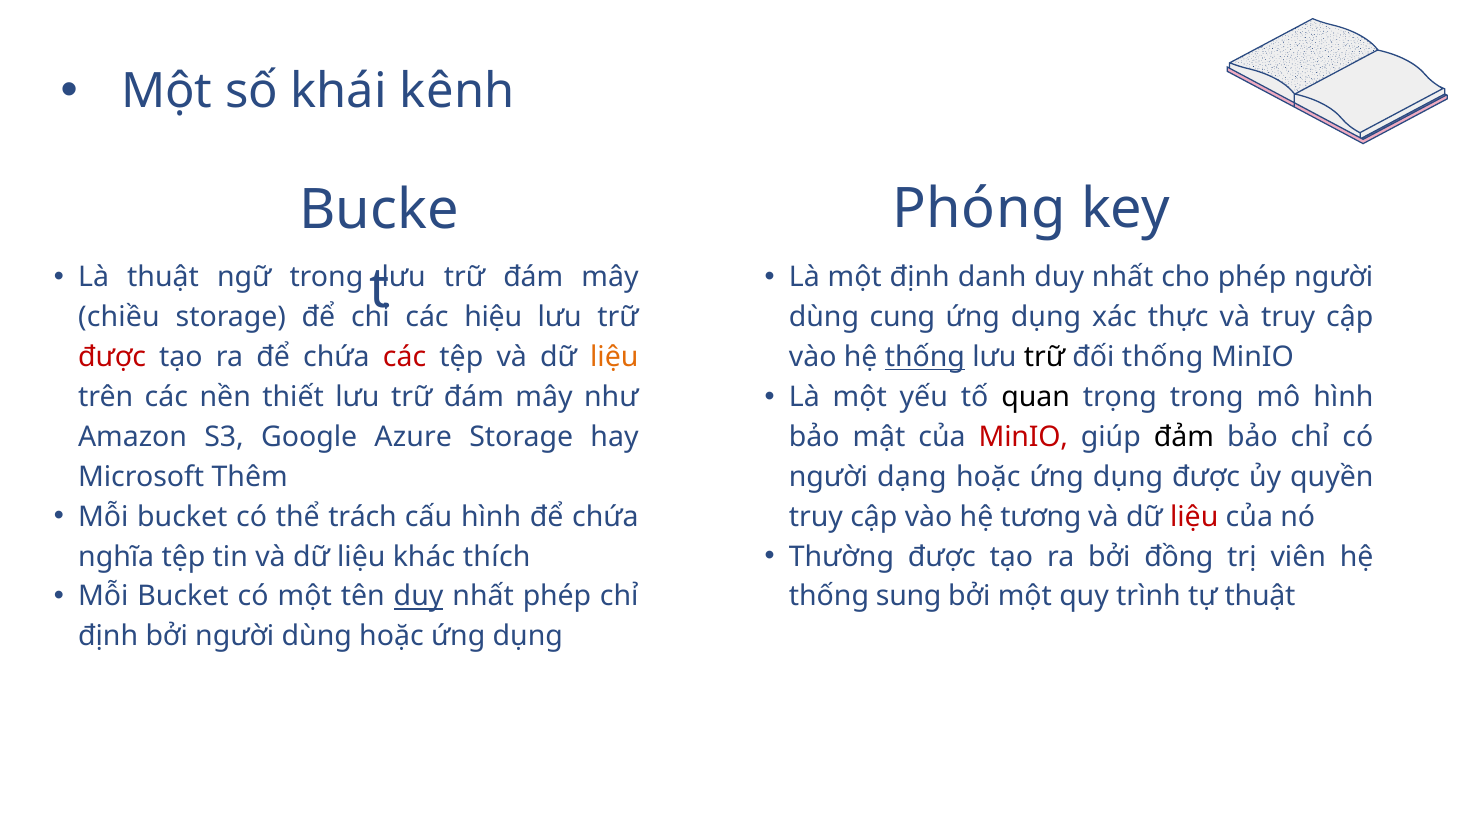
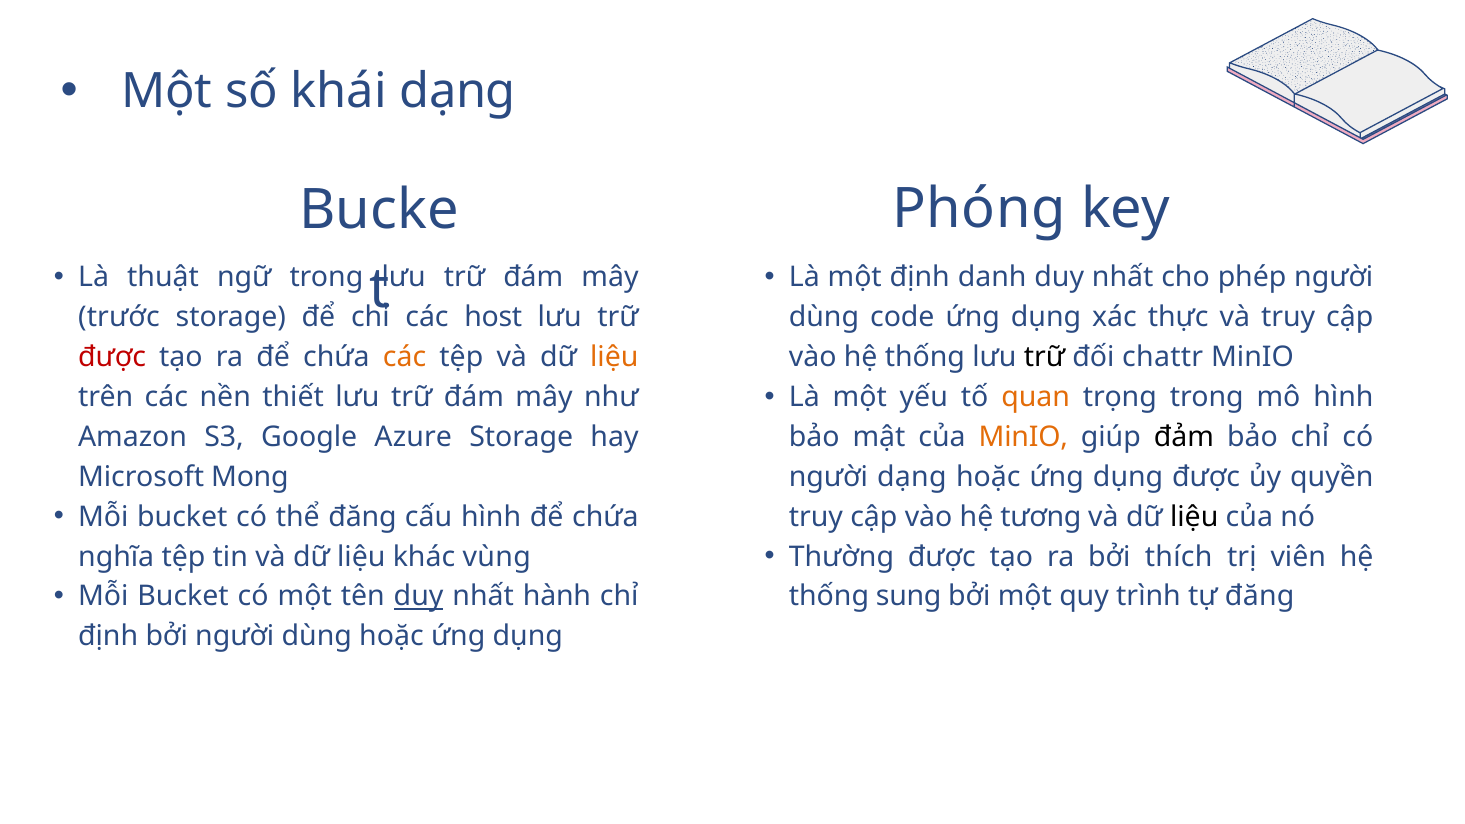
khái kênh: kênh -> dạng (458, 92)
chiều: chiều -> trước (119, 317)
hiệu: hiệu -> host (493, 317)
cung: cung -> code (902, 317)
các colour: red -> orange (405, 357)
thống underline: present -> none (925, 357)
đối thống: thống -> chattr (1163, 357)
quan colour: black -> orange (1036, 397)
MinIO colour: red -> orange (1023, 437)
Thêm: Thêm -> Mong (250, 477)
thể trách: trách -> đăng (362, 517)
liệu colour: red -> black (1194, 517)
đồng: đồng -> thích (1179, 557)
thích: thích -> vùng (497, 557)
nhất phép: phép -> hành (557, 597)
tự thuật: thuật -> đăng (1260, 597)
